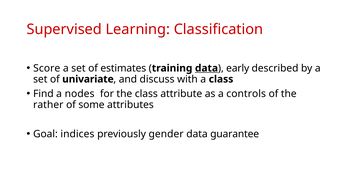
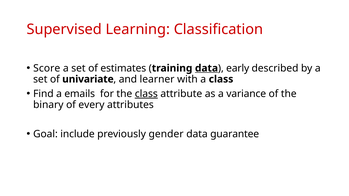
discuss: discuss -> learner (157, 79)
nodes: nodes -> emails (80, 94)
class underline: none -> present (146, 94)
controls: controls -> variance (246, 94)
rather: rather -> binary (48, 105)
some: some -> every (91, 105)
indices: indices -> include (78, 134)
